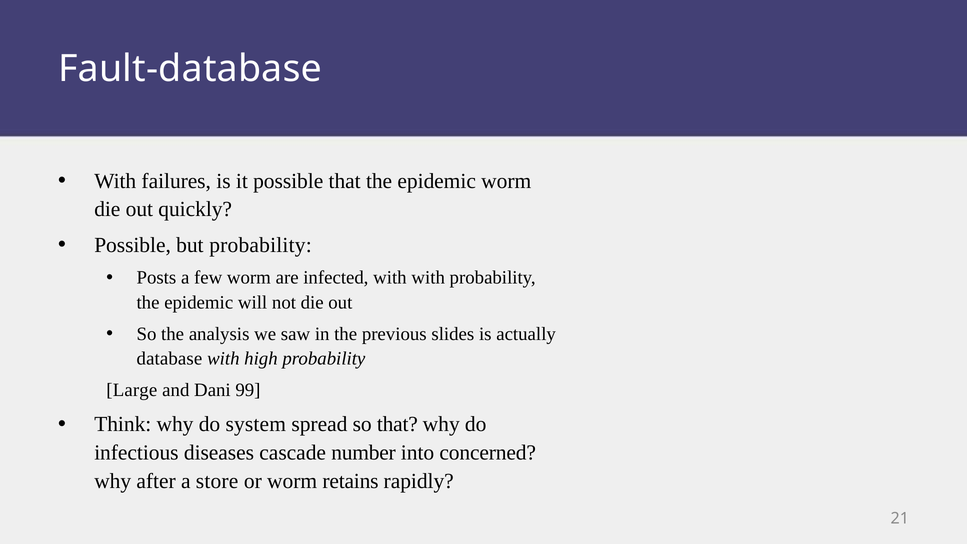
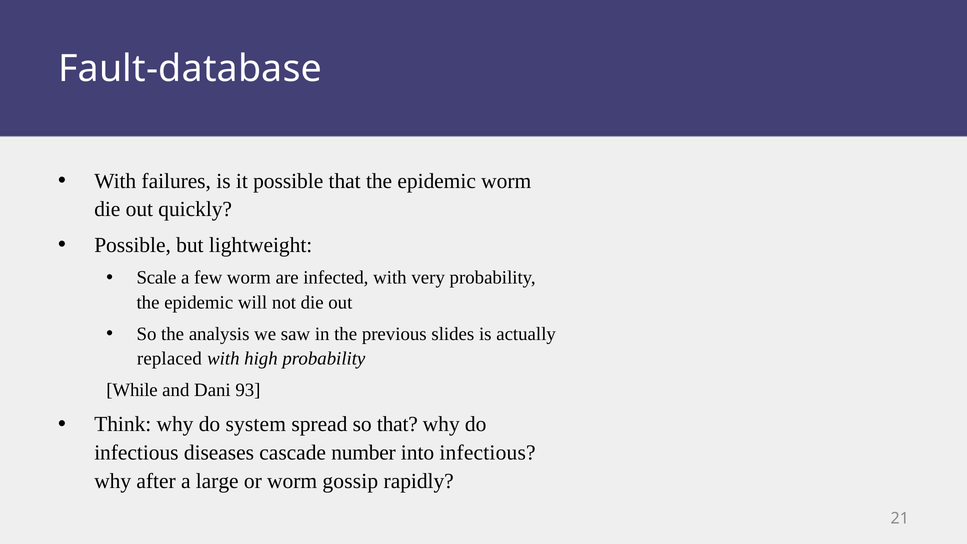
but probability: probability -> lightweight (261, 245)
Posts: Posts -> Scale (156, 278)
with with: with -> very (428, 278)
database: database -> replaced (169, 359)
Large: Large -> While (132, 390)
99: 99 -> 93 (248, 390)
into concerned: concerned -> infectious (488, 453)
store: store -> large (217, 481)
retains: retains -> gossip (350, 481)
